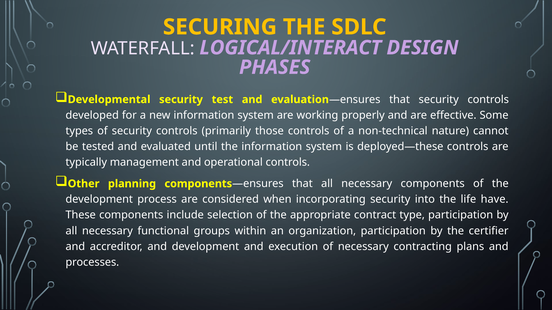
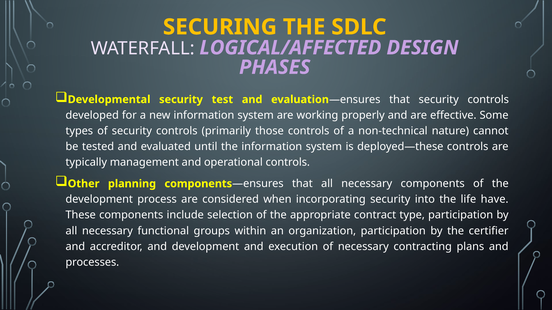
LOGICAL/INTERACT: LOGICAL/INTERACT -> LOGICAL/AFFECTED (290, 48)
